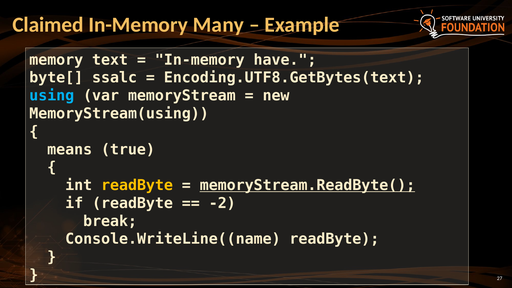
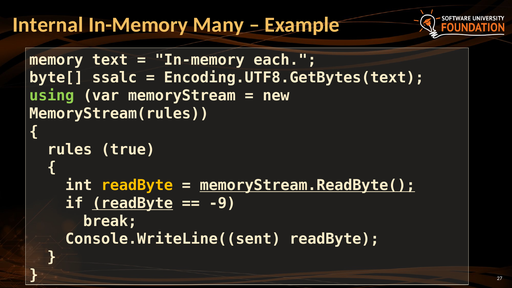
Claimed: Claimed -> Internal (48, 25)
have: have -> each (285, 60)
using colour: light blue -> light green (52, 96)
MemoryStream(using: MemoryStream(using -> MemoryStream(rules (119, 114)
means: means -> rules (70, 149)
readByte underline: none -> present (133, 203)
-2: -2 -> -9 (222, 203)
Console.WriteLine((name: Console.WriteLine((name -> Console.WriteLine((sent (173, 239)
